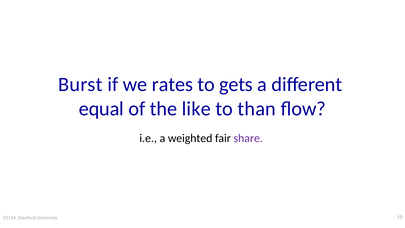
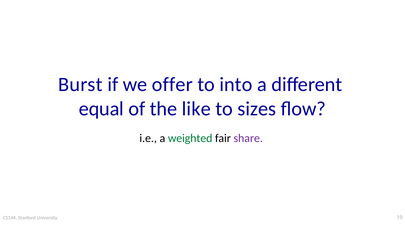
rates: rates -> offer (172, 84)
gets: gets -> into (236, 84)
than: than -> sizes (257, 109)
weighted colour: black -> green (190, 138)
